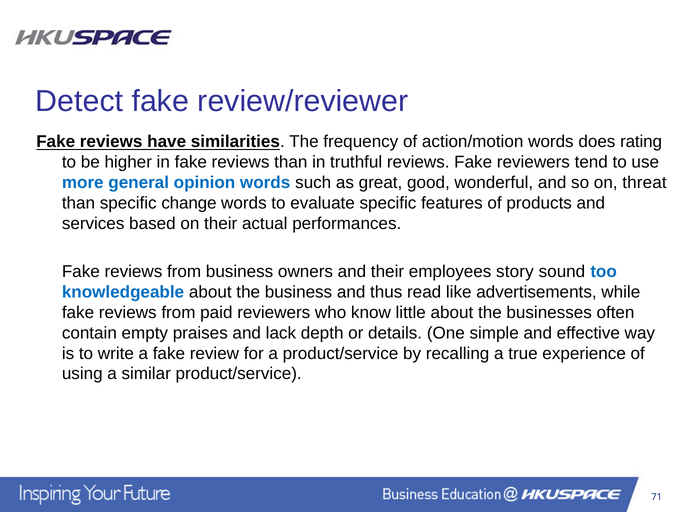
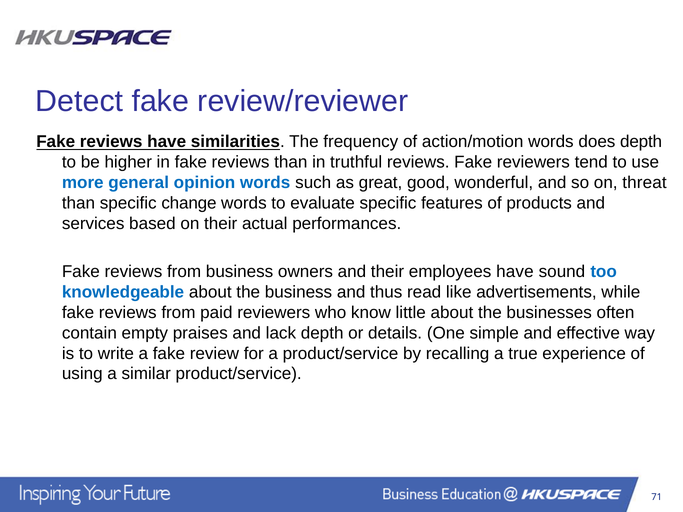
does rating: rating -> depth (641, 142)
employees story: story -> have (515, 272)
